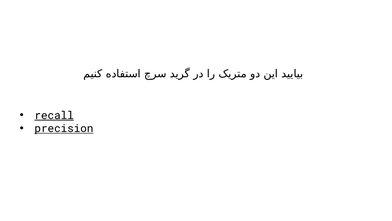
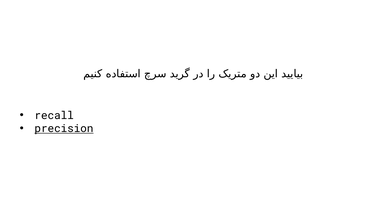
recall underline: present -> none (54, 115)
